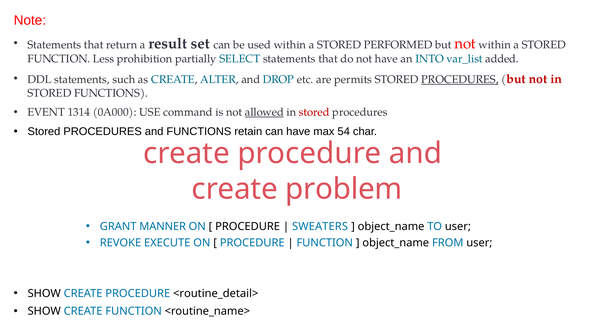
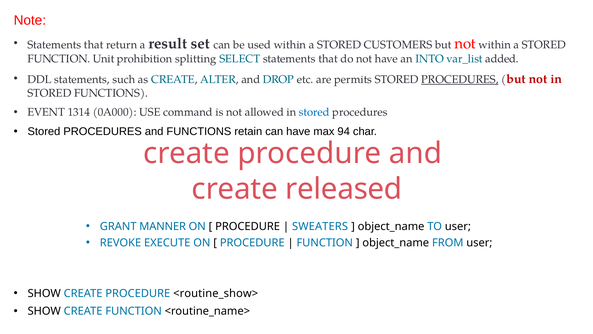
PERFORMED: PERFORMED -> CUSTOMERS (398, 45)
Less: Less -> Unit (104, 59)
partially: partially -> splitting (196, 59)
allowed underline: present -> none (264, 112)
stored colour: red -> blue (314, 112)
54: 54 -> 94 (344, 131)
problem: problem -> released (344, 189)
<routine_detail>: <routine_detail> -> <routine_show> (216, 293)
